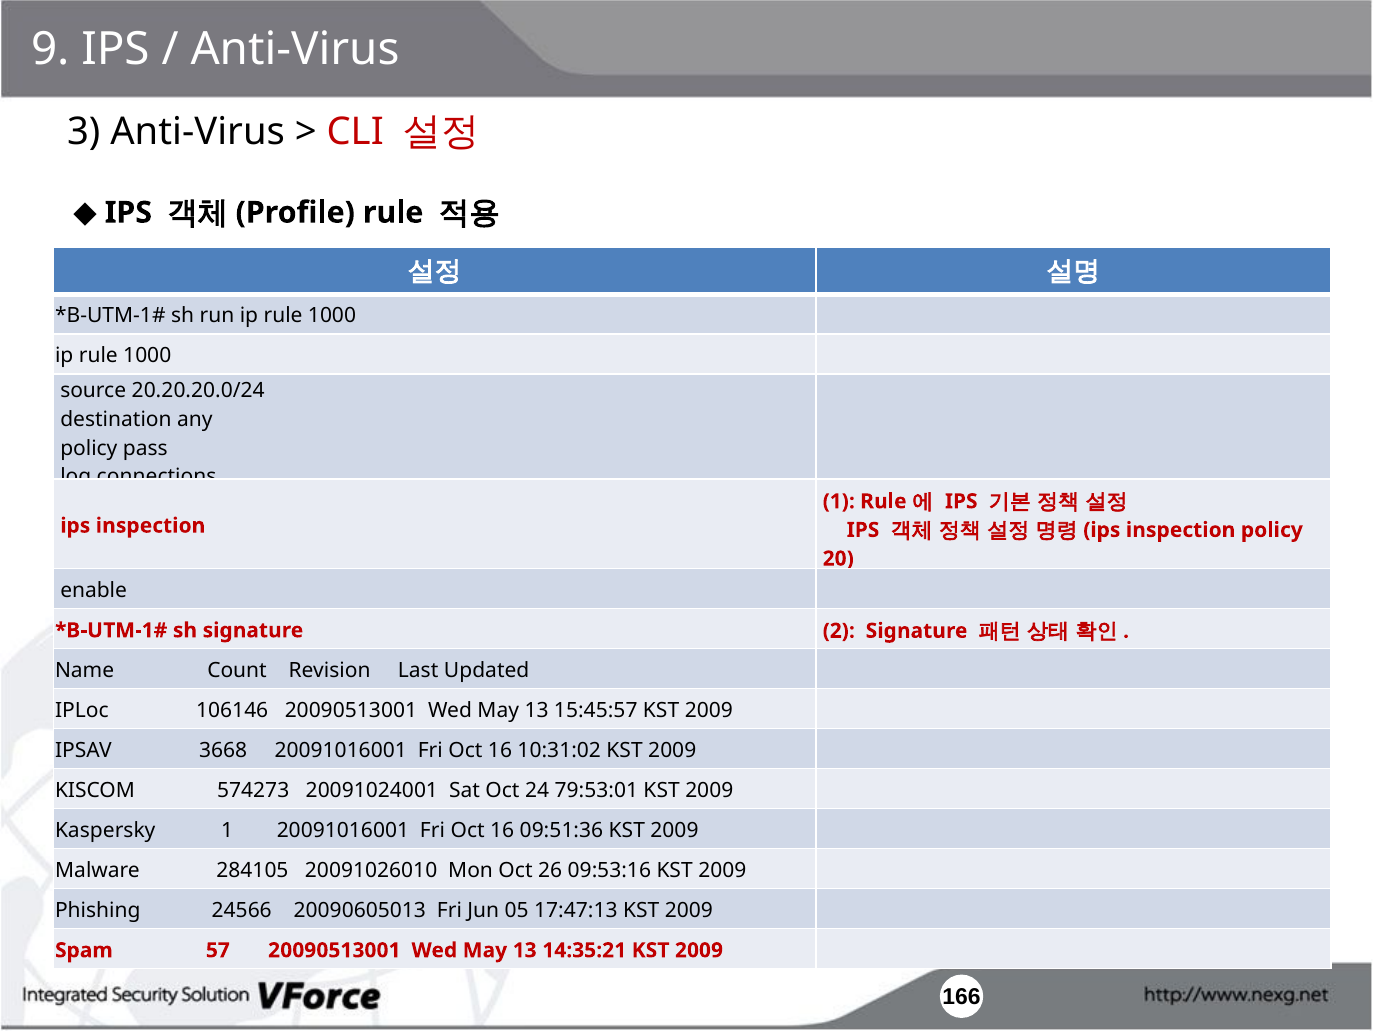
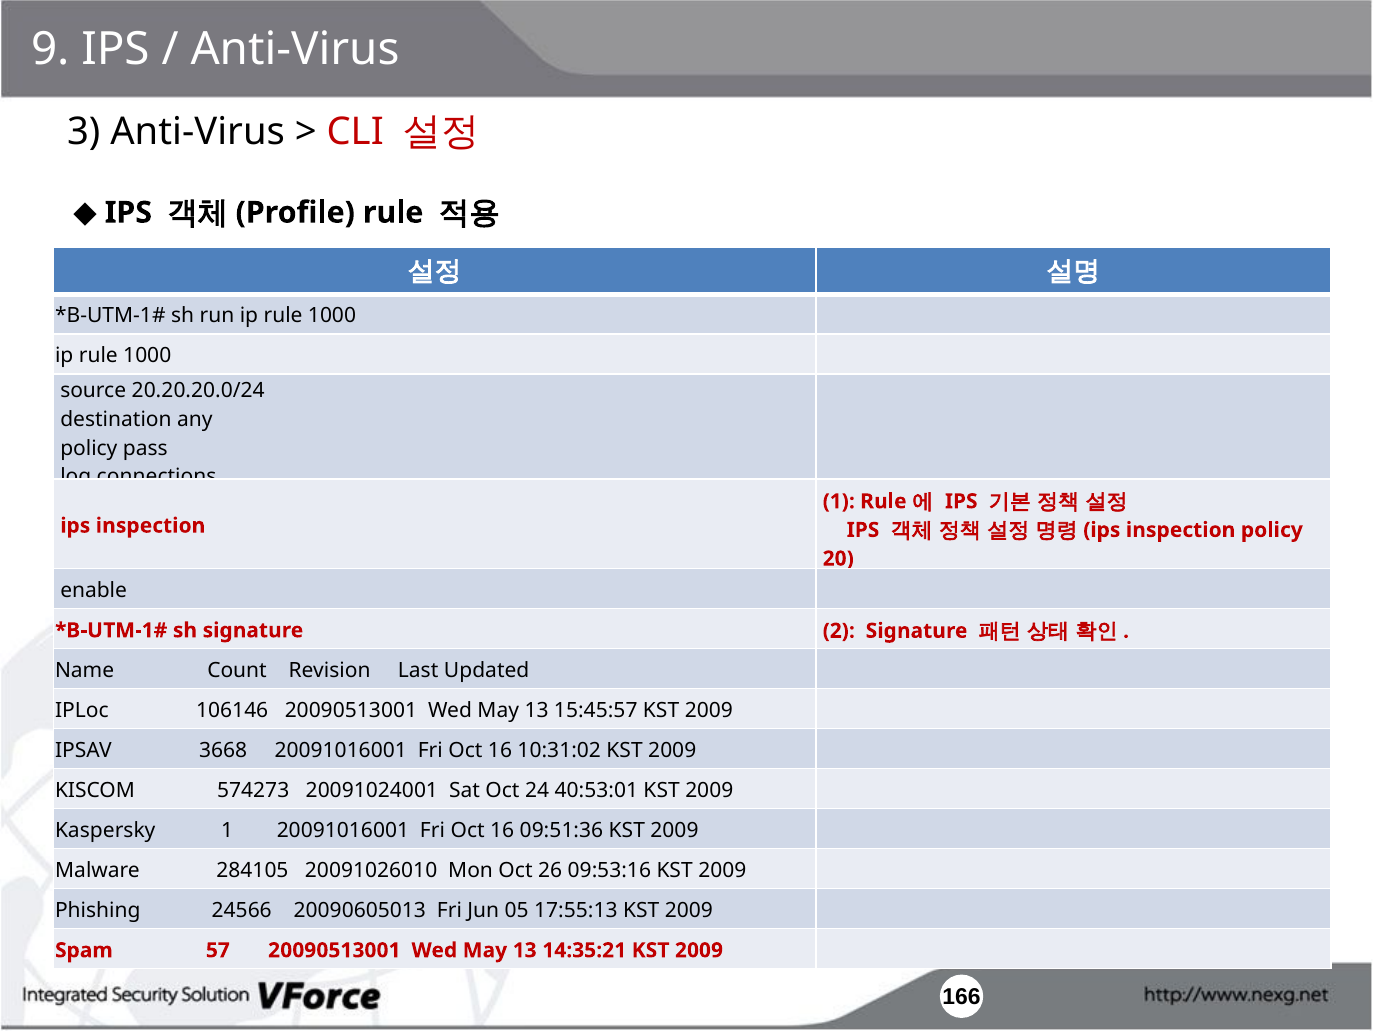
79:53:01: 79:53:01 -> 40:53:01 (596, 790)
17:47:13: 17:47:13 -> 17:55:13 (576, 910)
